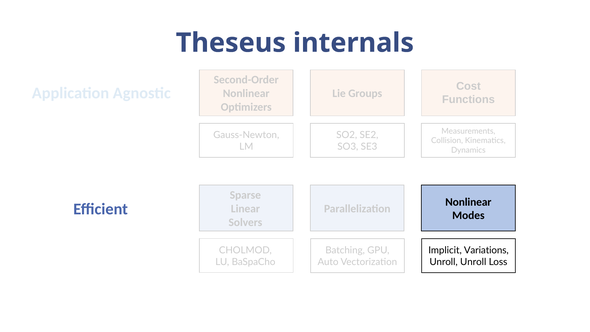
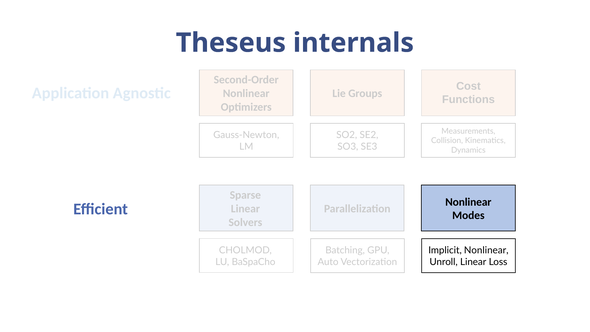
Implicit Variations: Variations -> Nonlinear (486, 250)
Unroll Unroll: Unroll -> Linear (473, 262)
